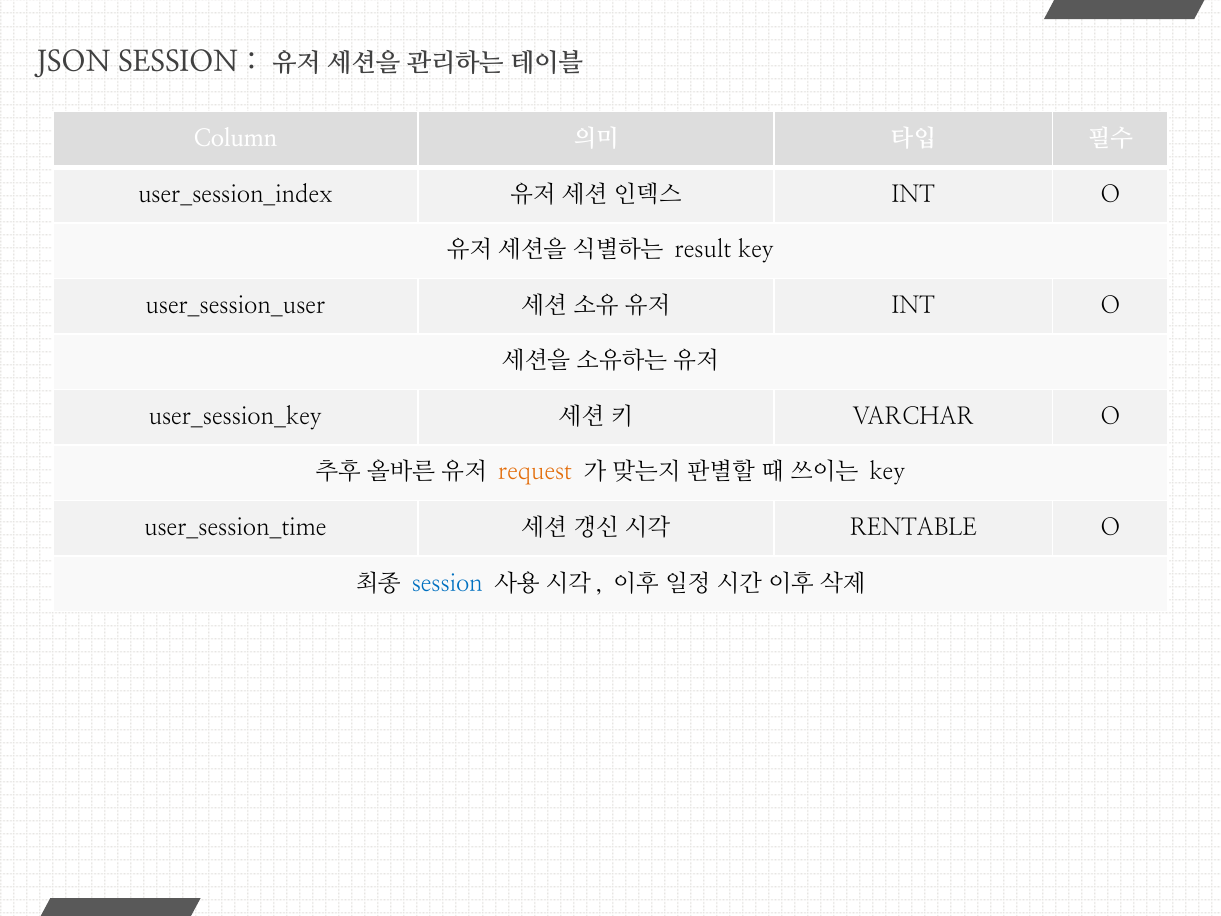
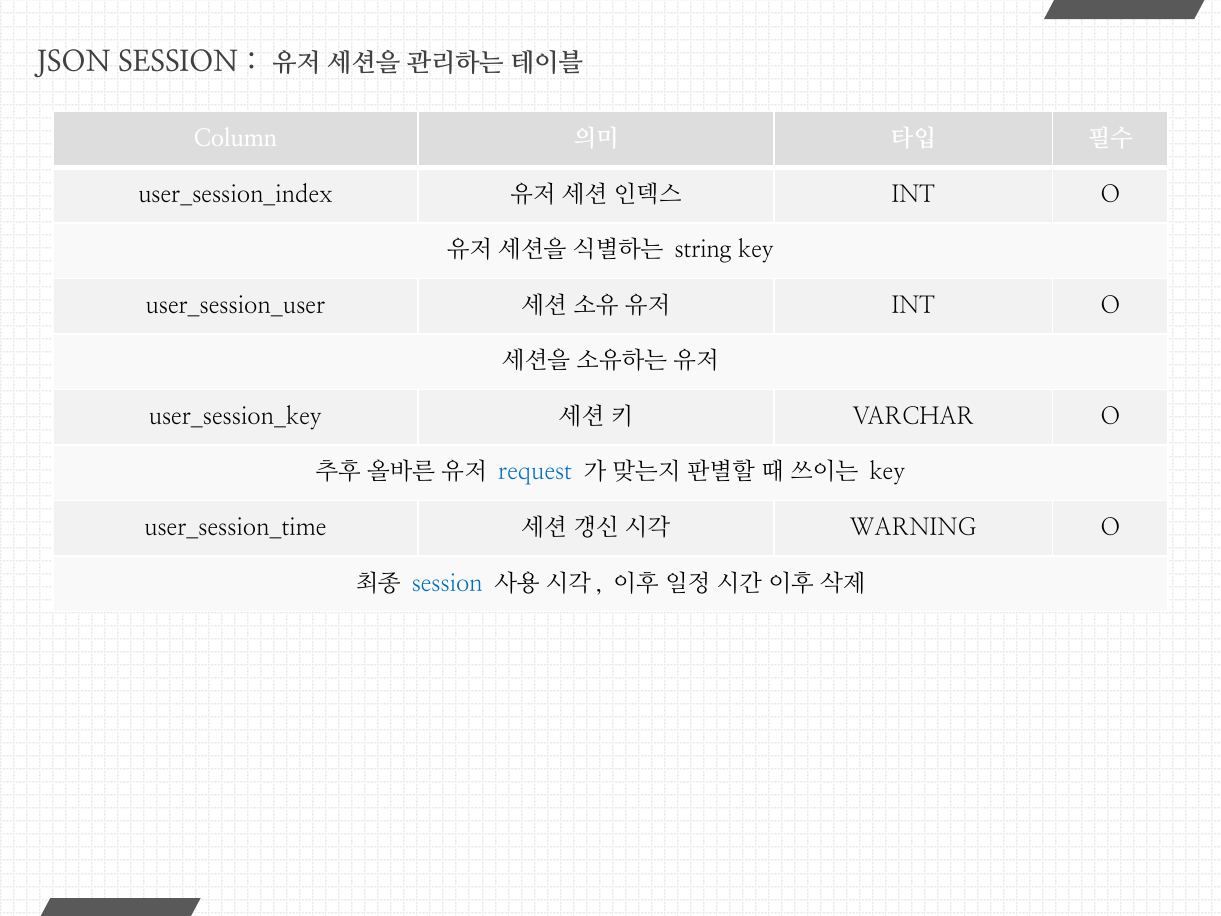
result: result -> string (703, 250)
request colour: orange -> blue (535, 472)
RENTABLE: RENTABLE -> WARNING (913, 528)
